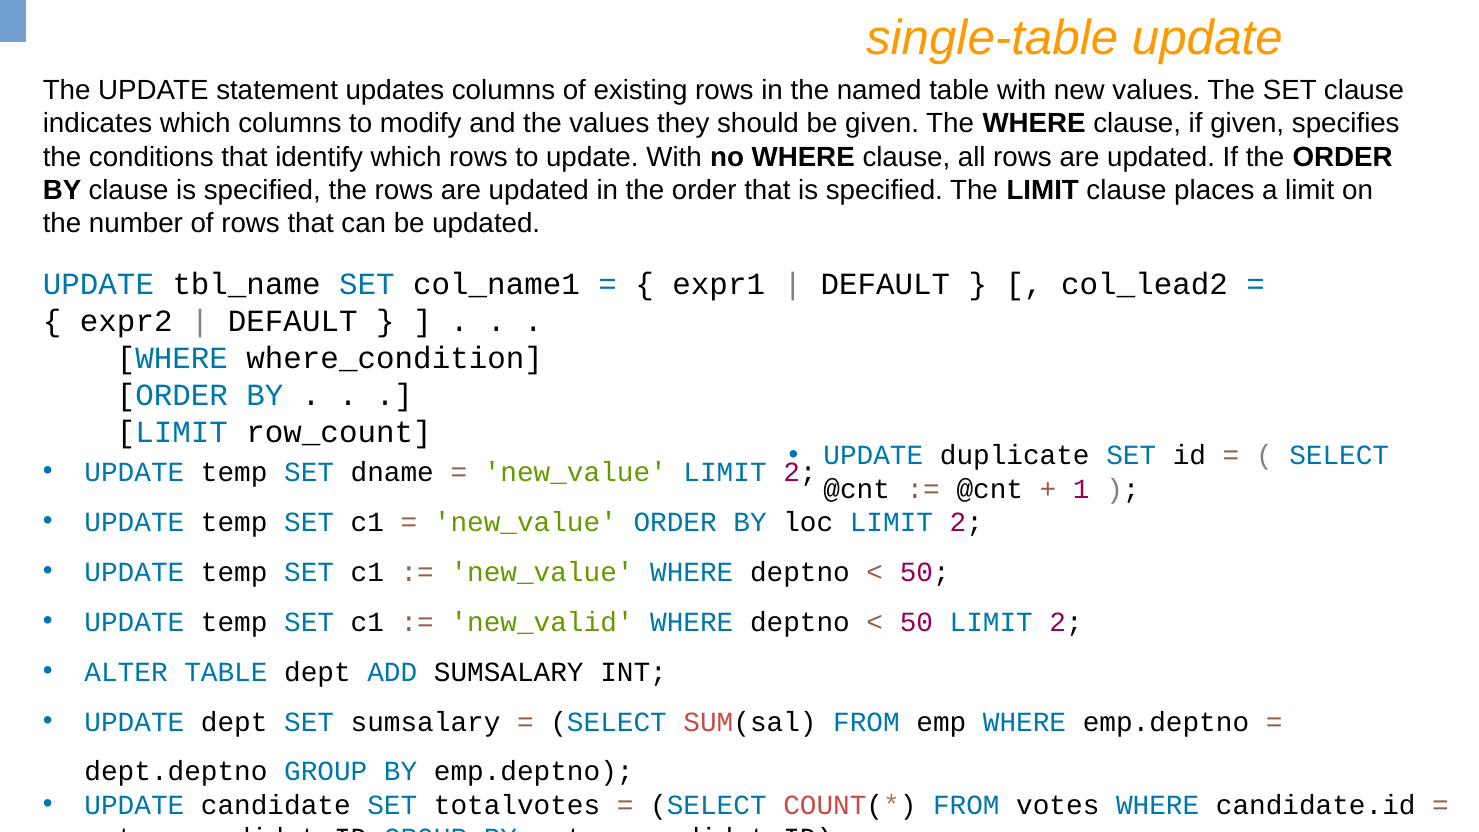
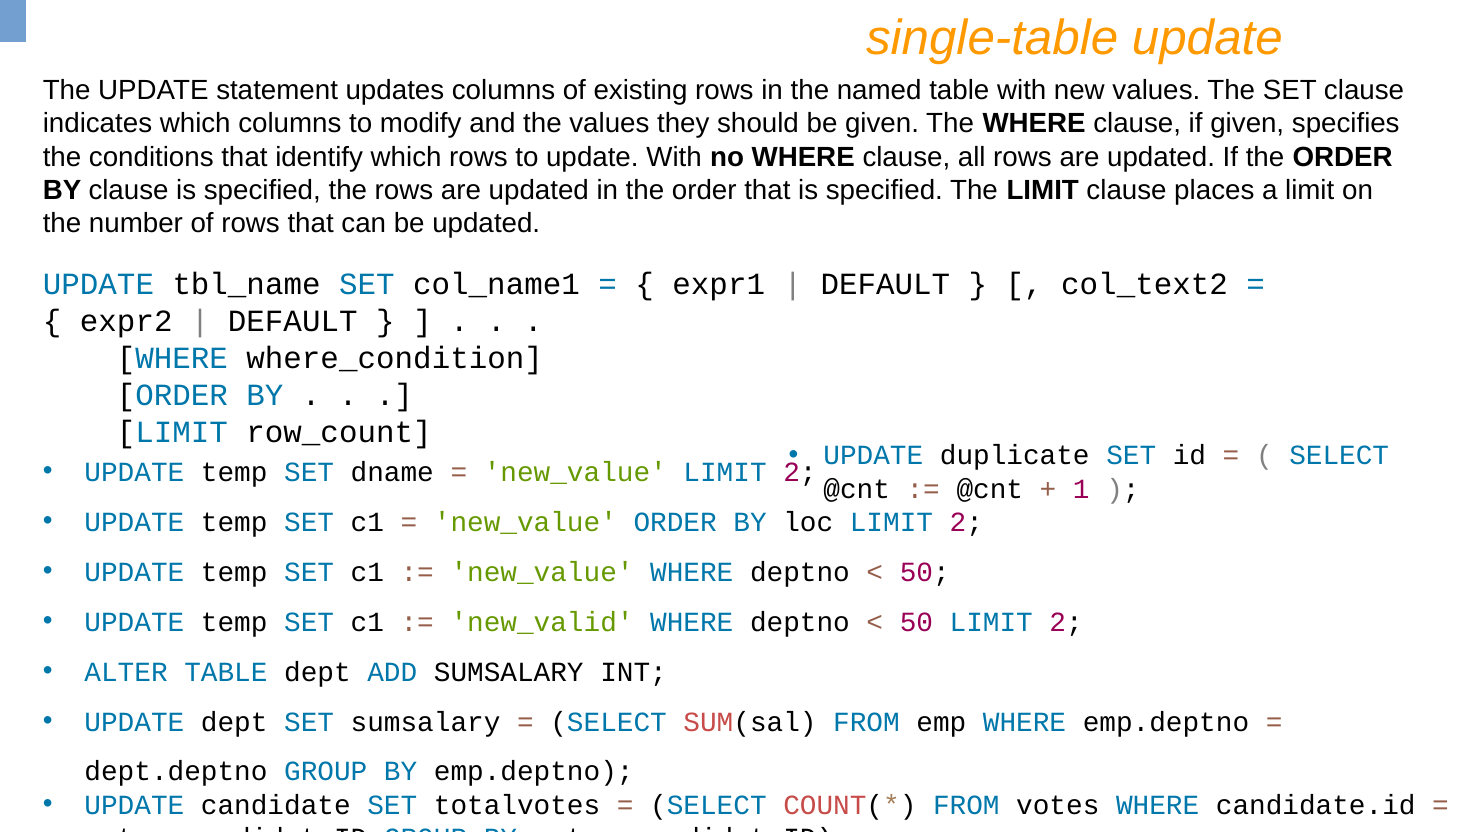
col_lead2: col_lead2 -> col_text2 (1145, 285)
